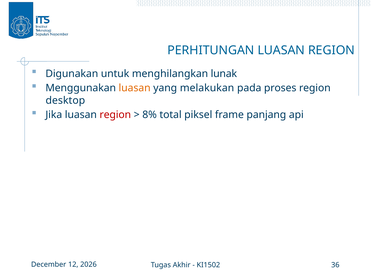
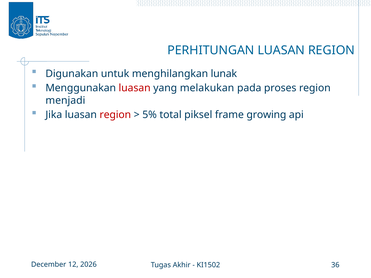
luasan colour: orange -> red (135, 88)
desktop: desktop -> menjadi (65, 100)
8%: 8% -> 5% (150, 115)
panjang: panjang -> growing (266, 115)
